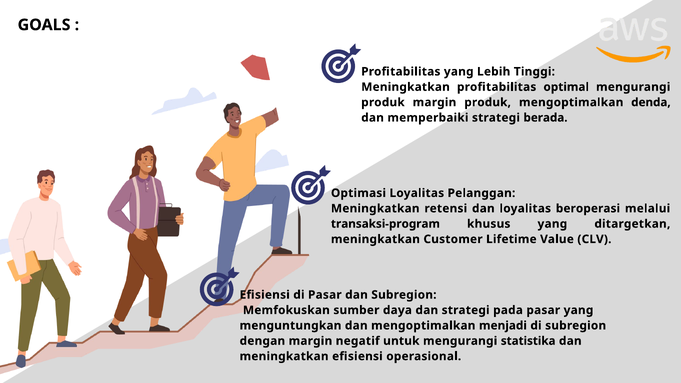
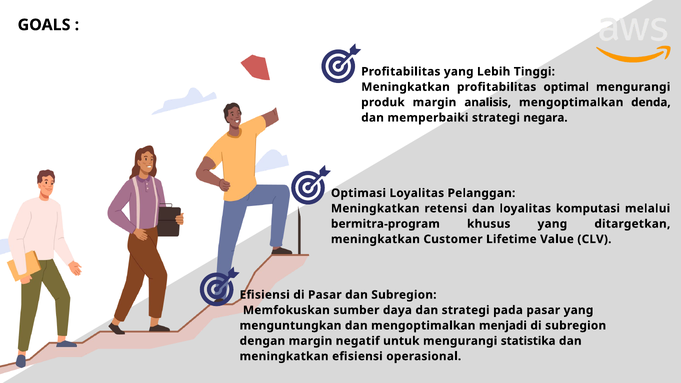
margin produk: produk -> analisis (488, 102)
berada: berada -> negara (545, 118)
beroperasi: beroperasi -> komputasi (588, 208)
transaksi-program: transaksi-program -> bermitra-program (385, 224)
